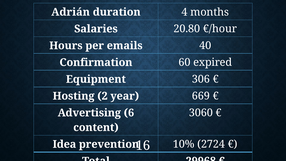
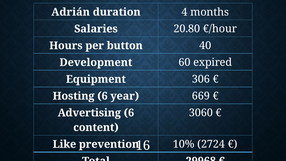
emails: emails -> button (125, 46)
Confirmation: Confirmation -> Development (96, 62)
Hosting 2: 2 -> 6 (102, 96)
Idea: Idea -> Like (64, 144)
